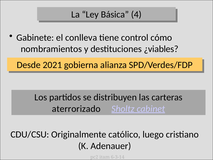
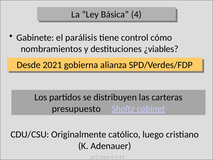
conlleva: conlleva -> parálisis (81, 38)
aterrorizado: aterrorizado -> presupuesto (76, 109)
